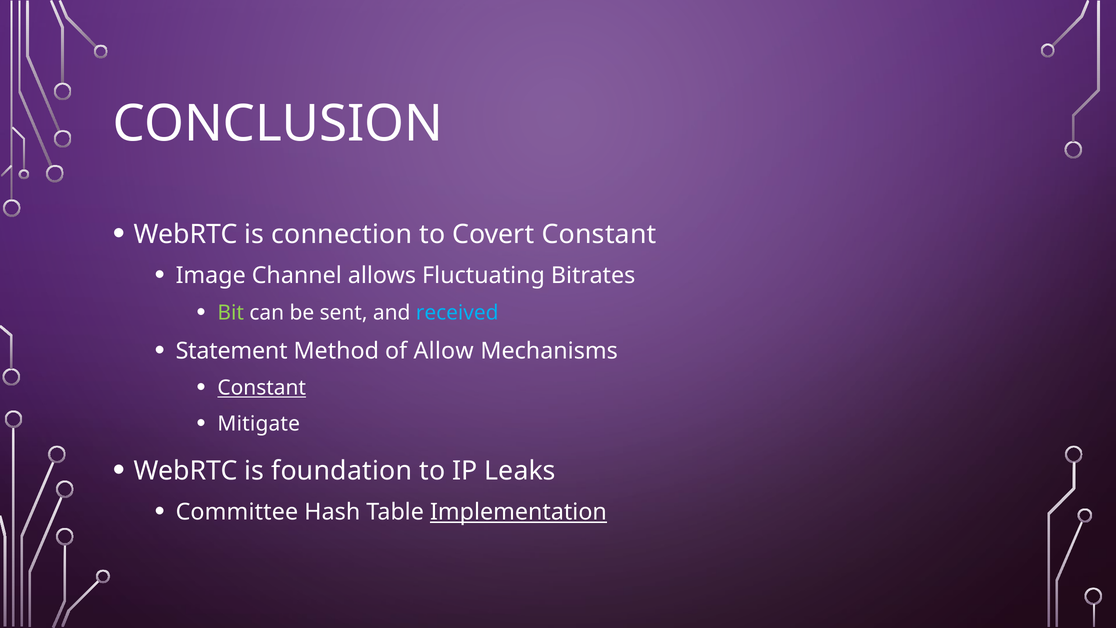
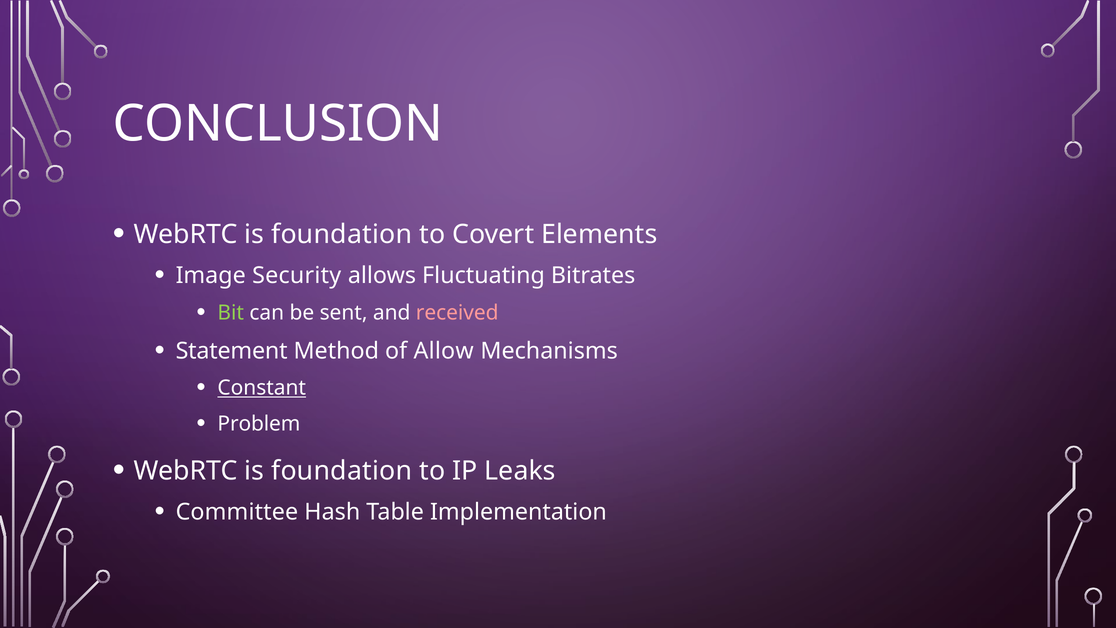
connection: connection -> foundation (342, 234)
Covert Constant: Constant -> Elements (599, 234)
Channel: Channel -> Security (297, 276)
received colour: light blue -> pink (457, 313)
Mitigate: Mitigate -> Problem (259, 424)
Implementation underline: present -> none (518, 512)
